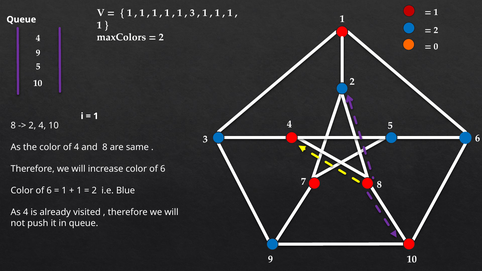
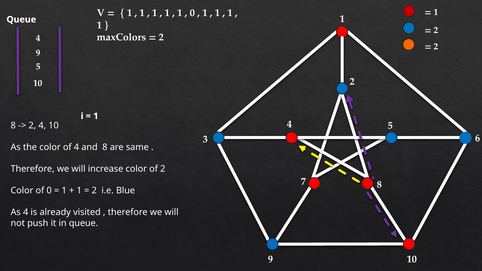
3: 3 -> 0 (192, 13)
0: 0 -> 2 (436, 47)
increase color of 6: 6 -> 2 (163, 169)
6: 6 -> 0 (49, 191)
